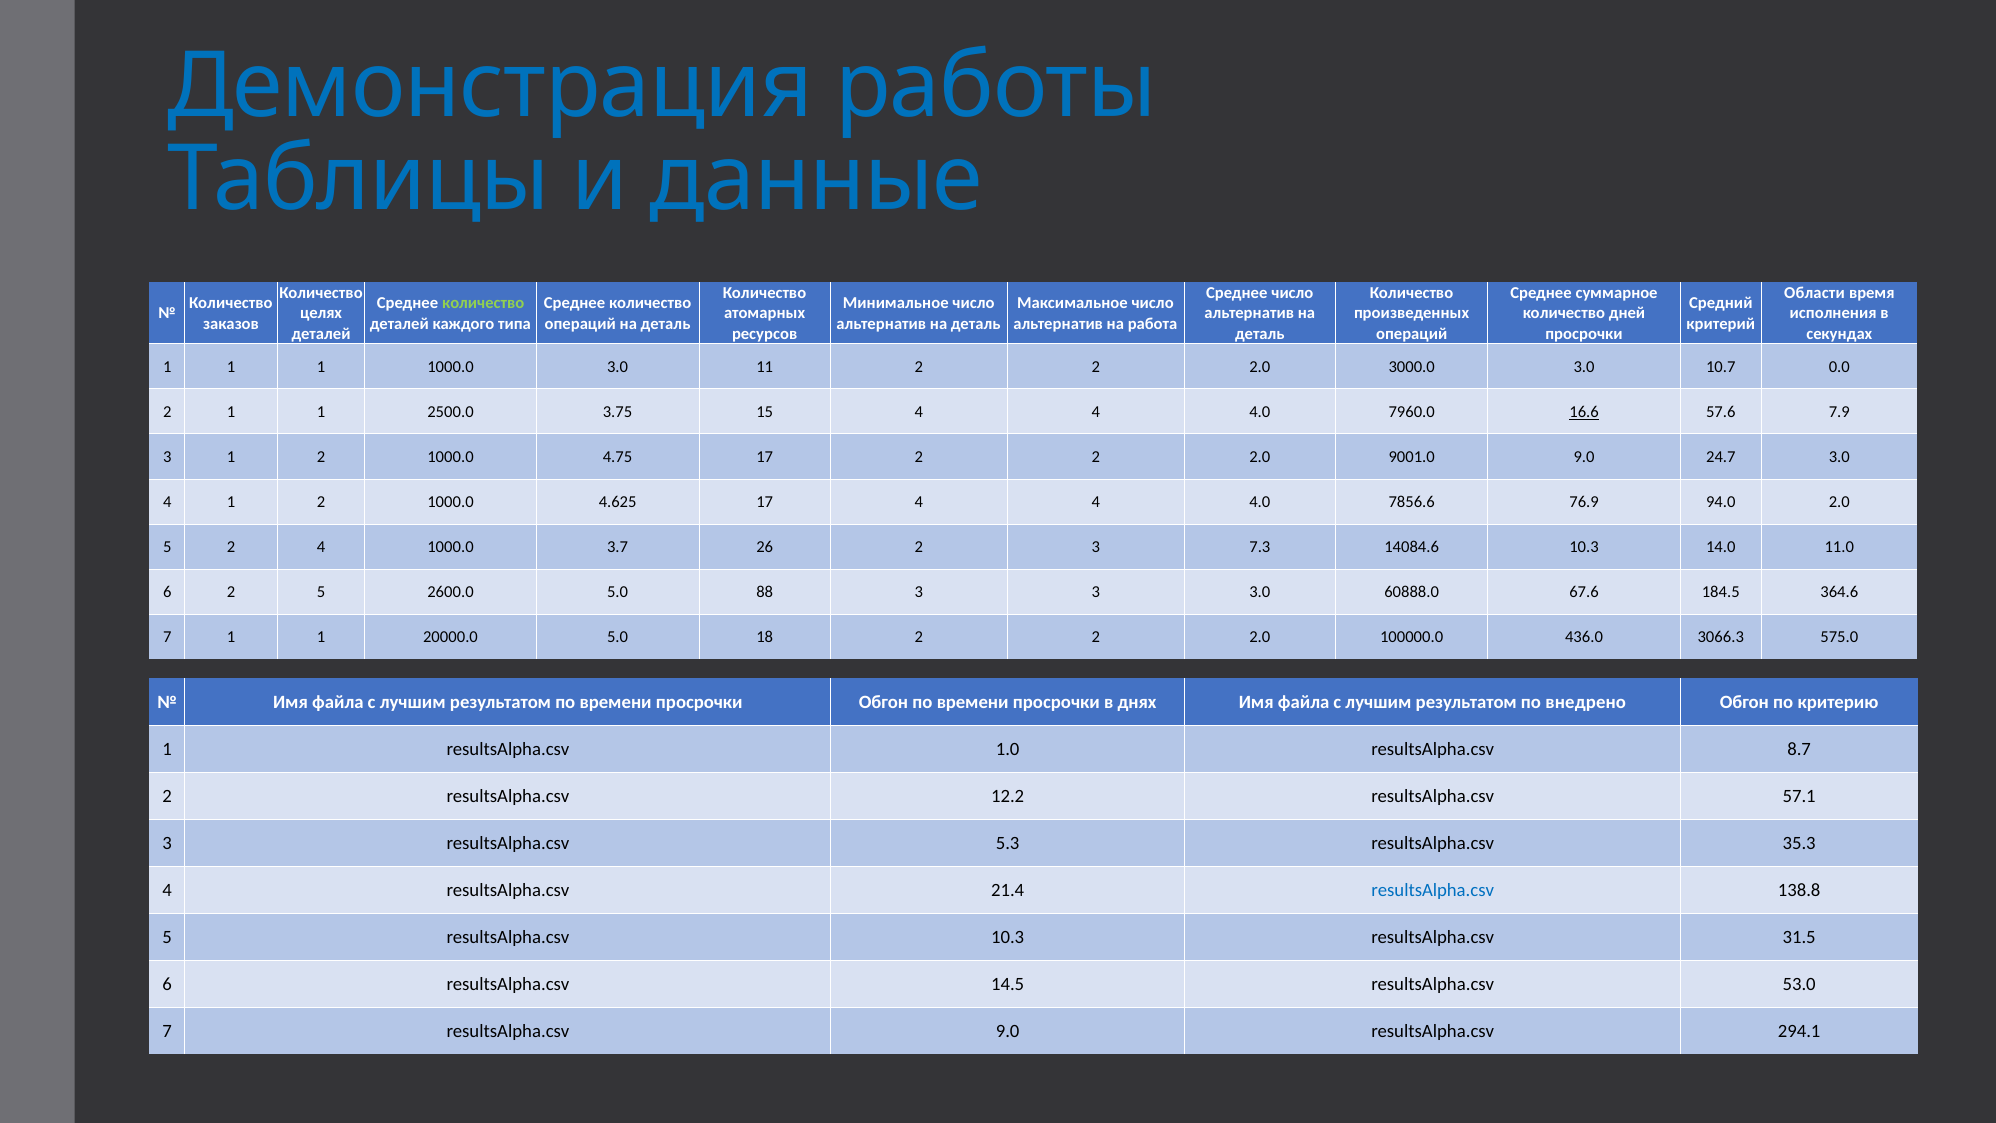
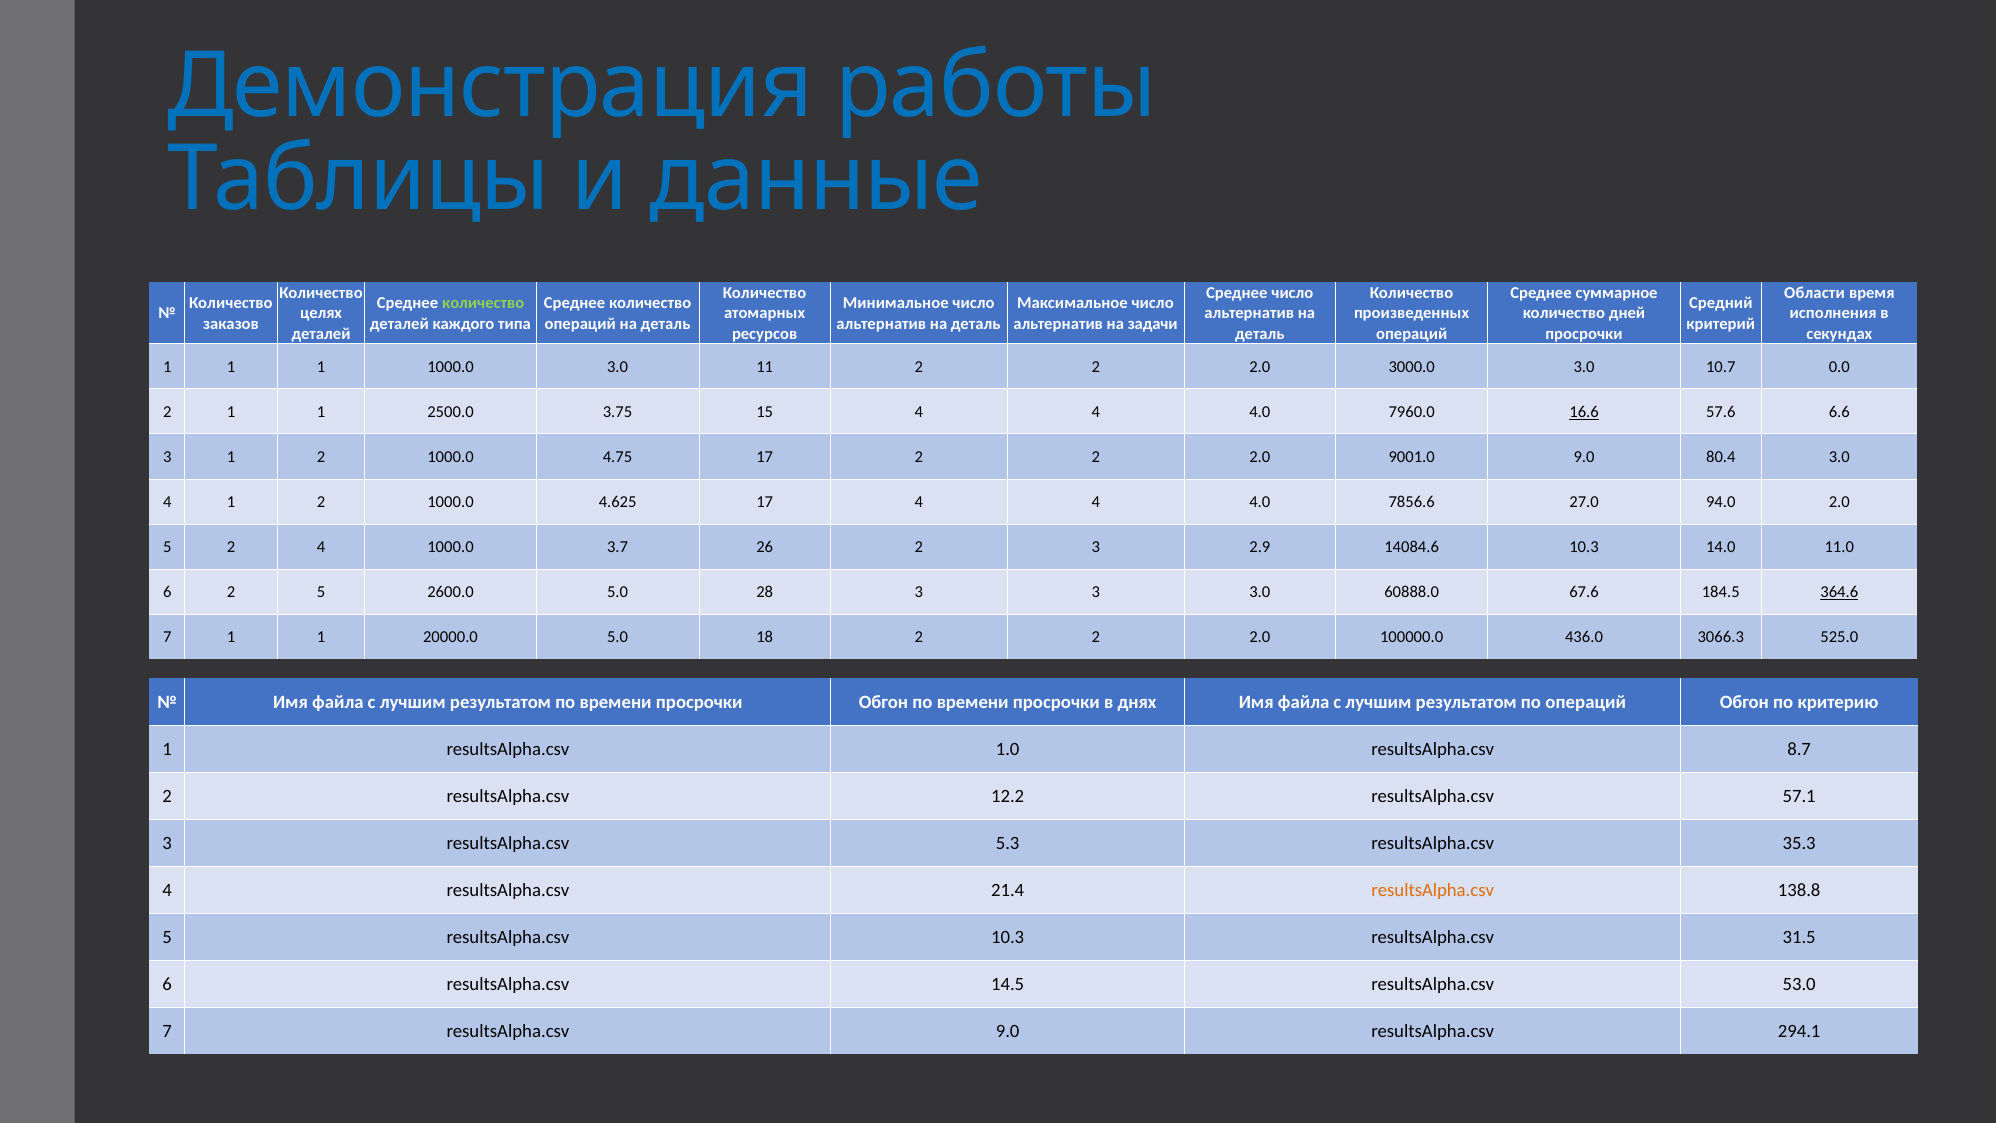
работа: работа -> задачи (1153, 324)
7.9: 7.9 -> 6.6 (1839, 412)
24.7: 24.7 -> 80.4 (1721, 457)
76.9: 76.9 -> 27.0 (1584, 502)
7.3: 7.3 -> 2.9 (1260, 547)
88: 88 -> 28 (765, 592)
364.6 underline: none -> present (1839, 592)
575.0: 575.0 -> 525.0 (1839, 637)
по внедрено: внедрено -> операций (1586, 702)
resultsAlpha.csv colour: blue -> orange (1433, 890)
